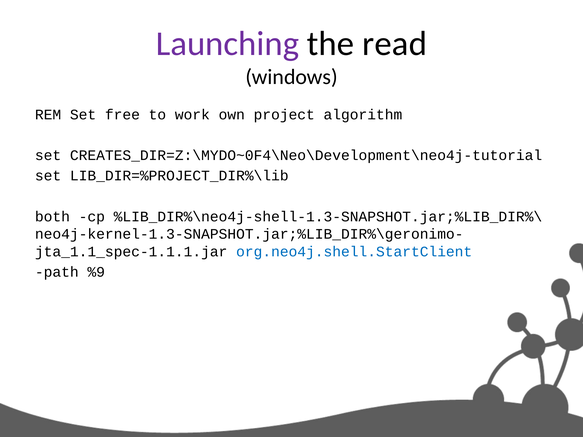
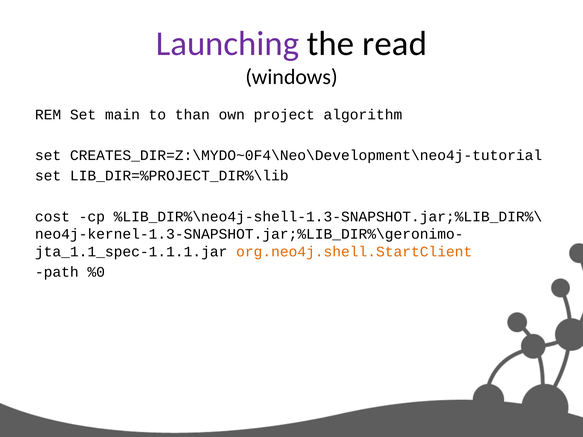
free: free -> main (122, 115)
work: work -> than (192, 115)
both: both -> cost (52, 217)
org.neo4j.shell.StartClient colour: blue -> orange (354, 252)
%9: %9 -> %0 (96, 272)
